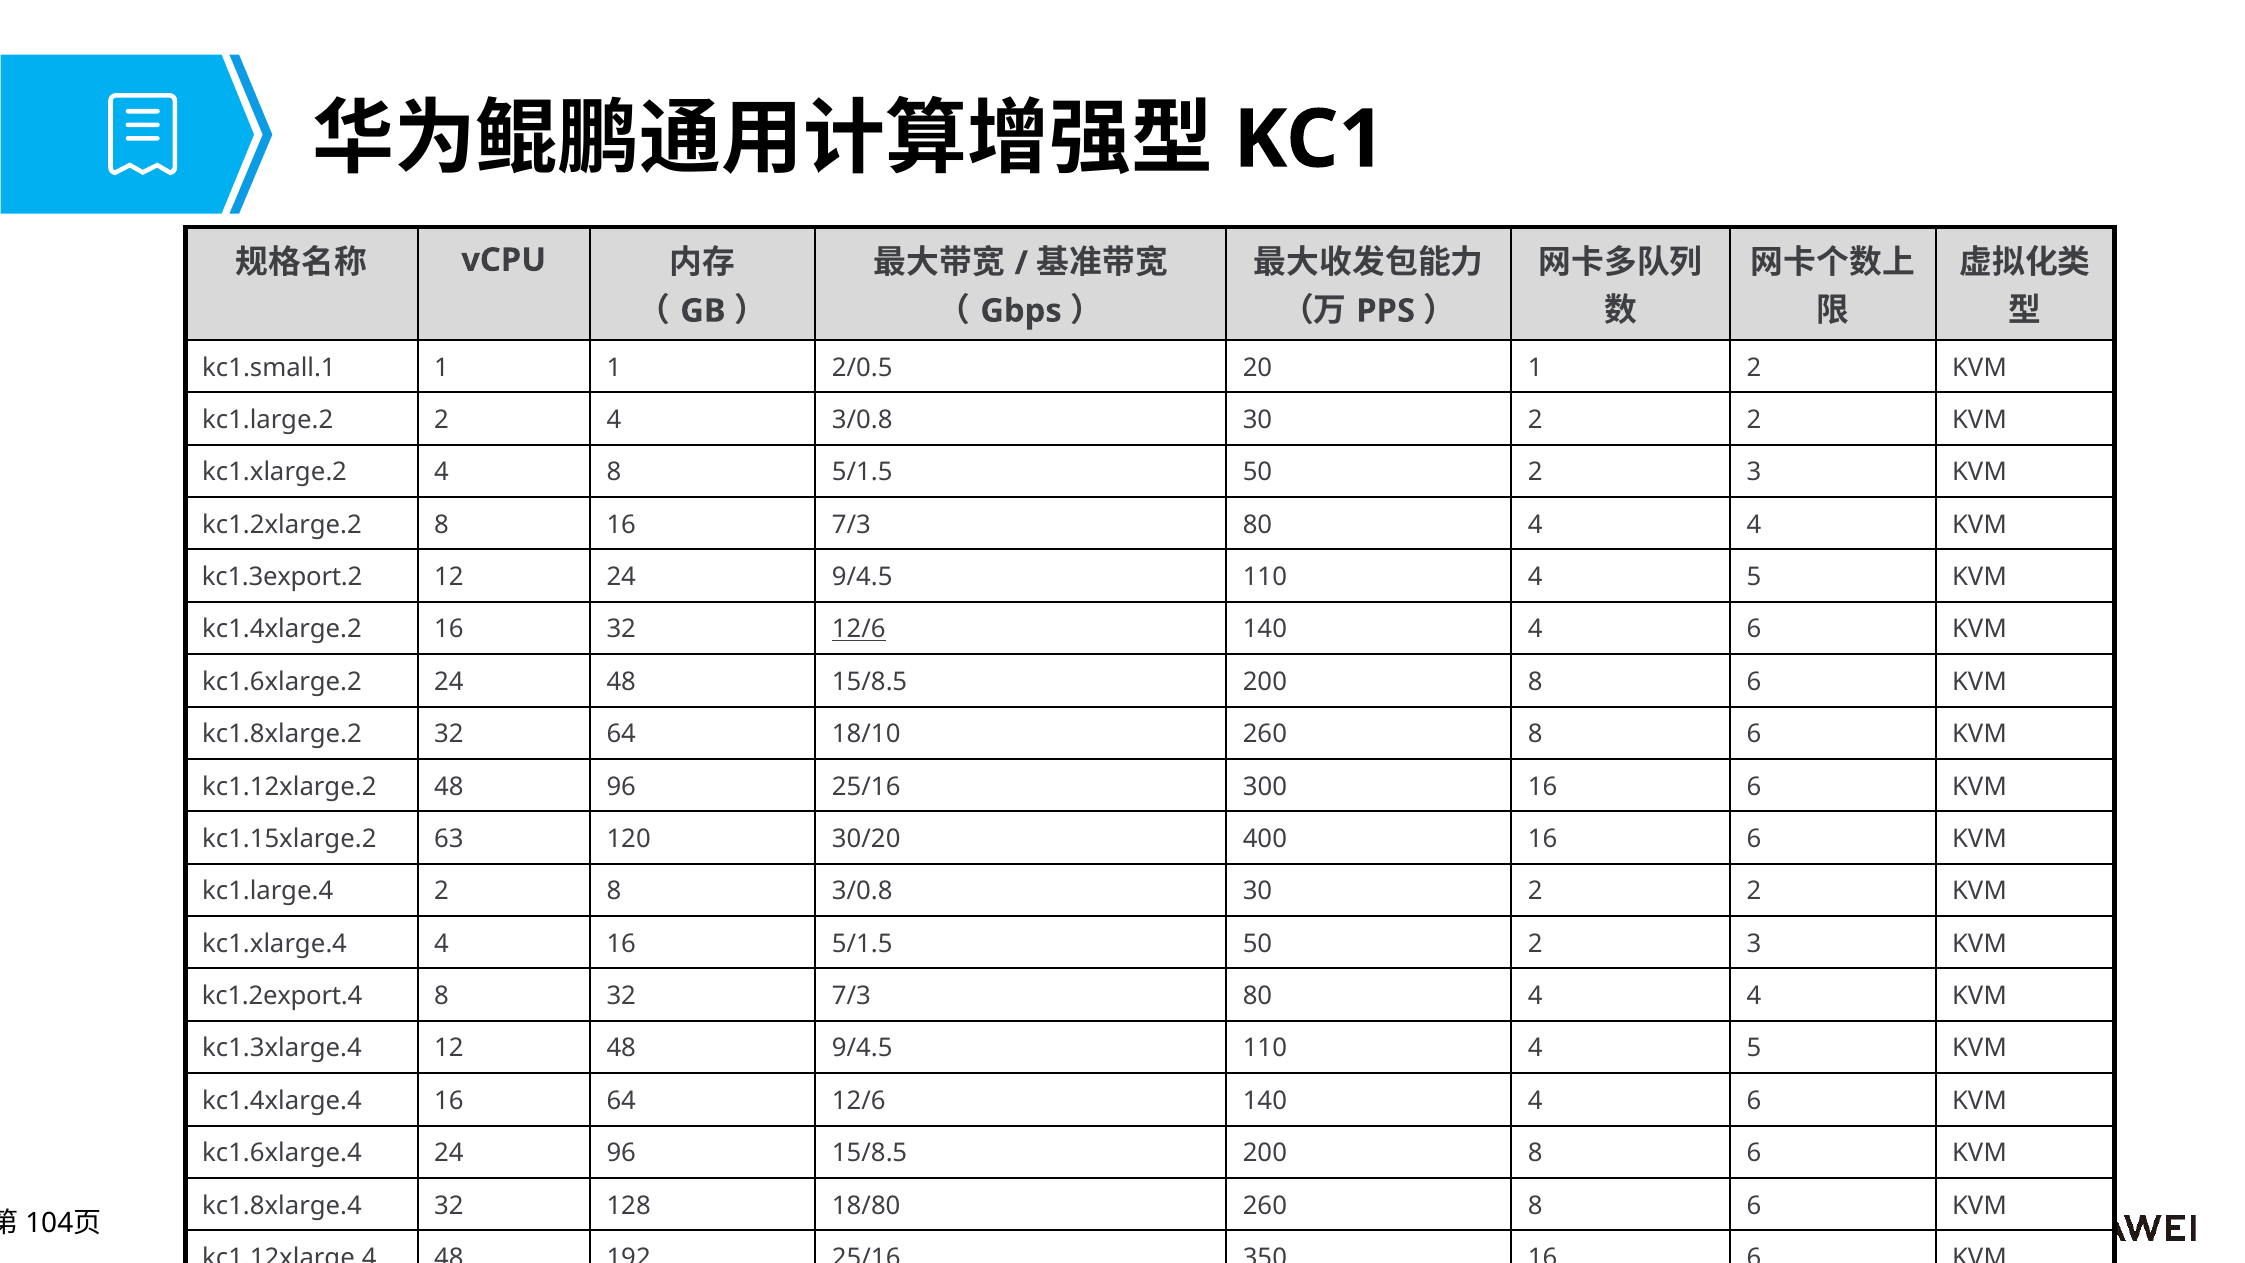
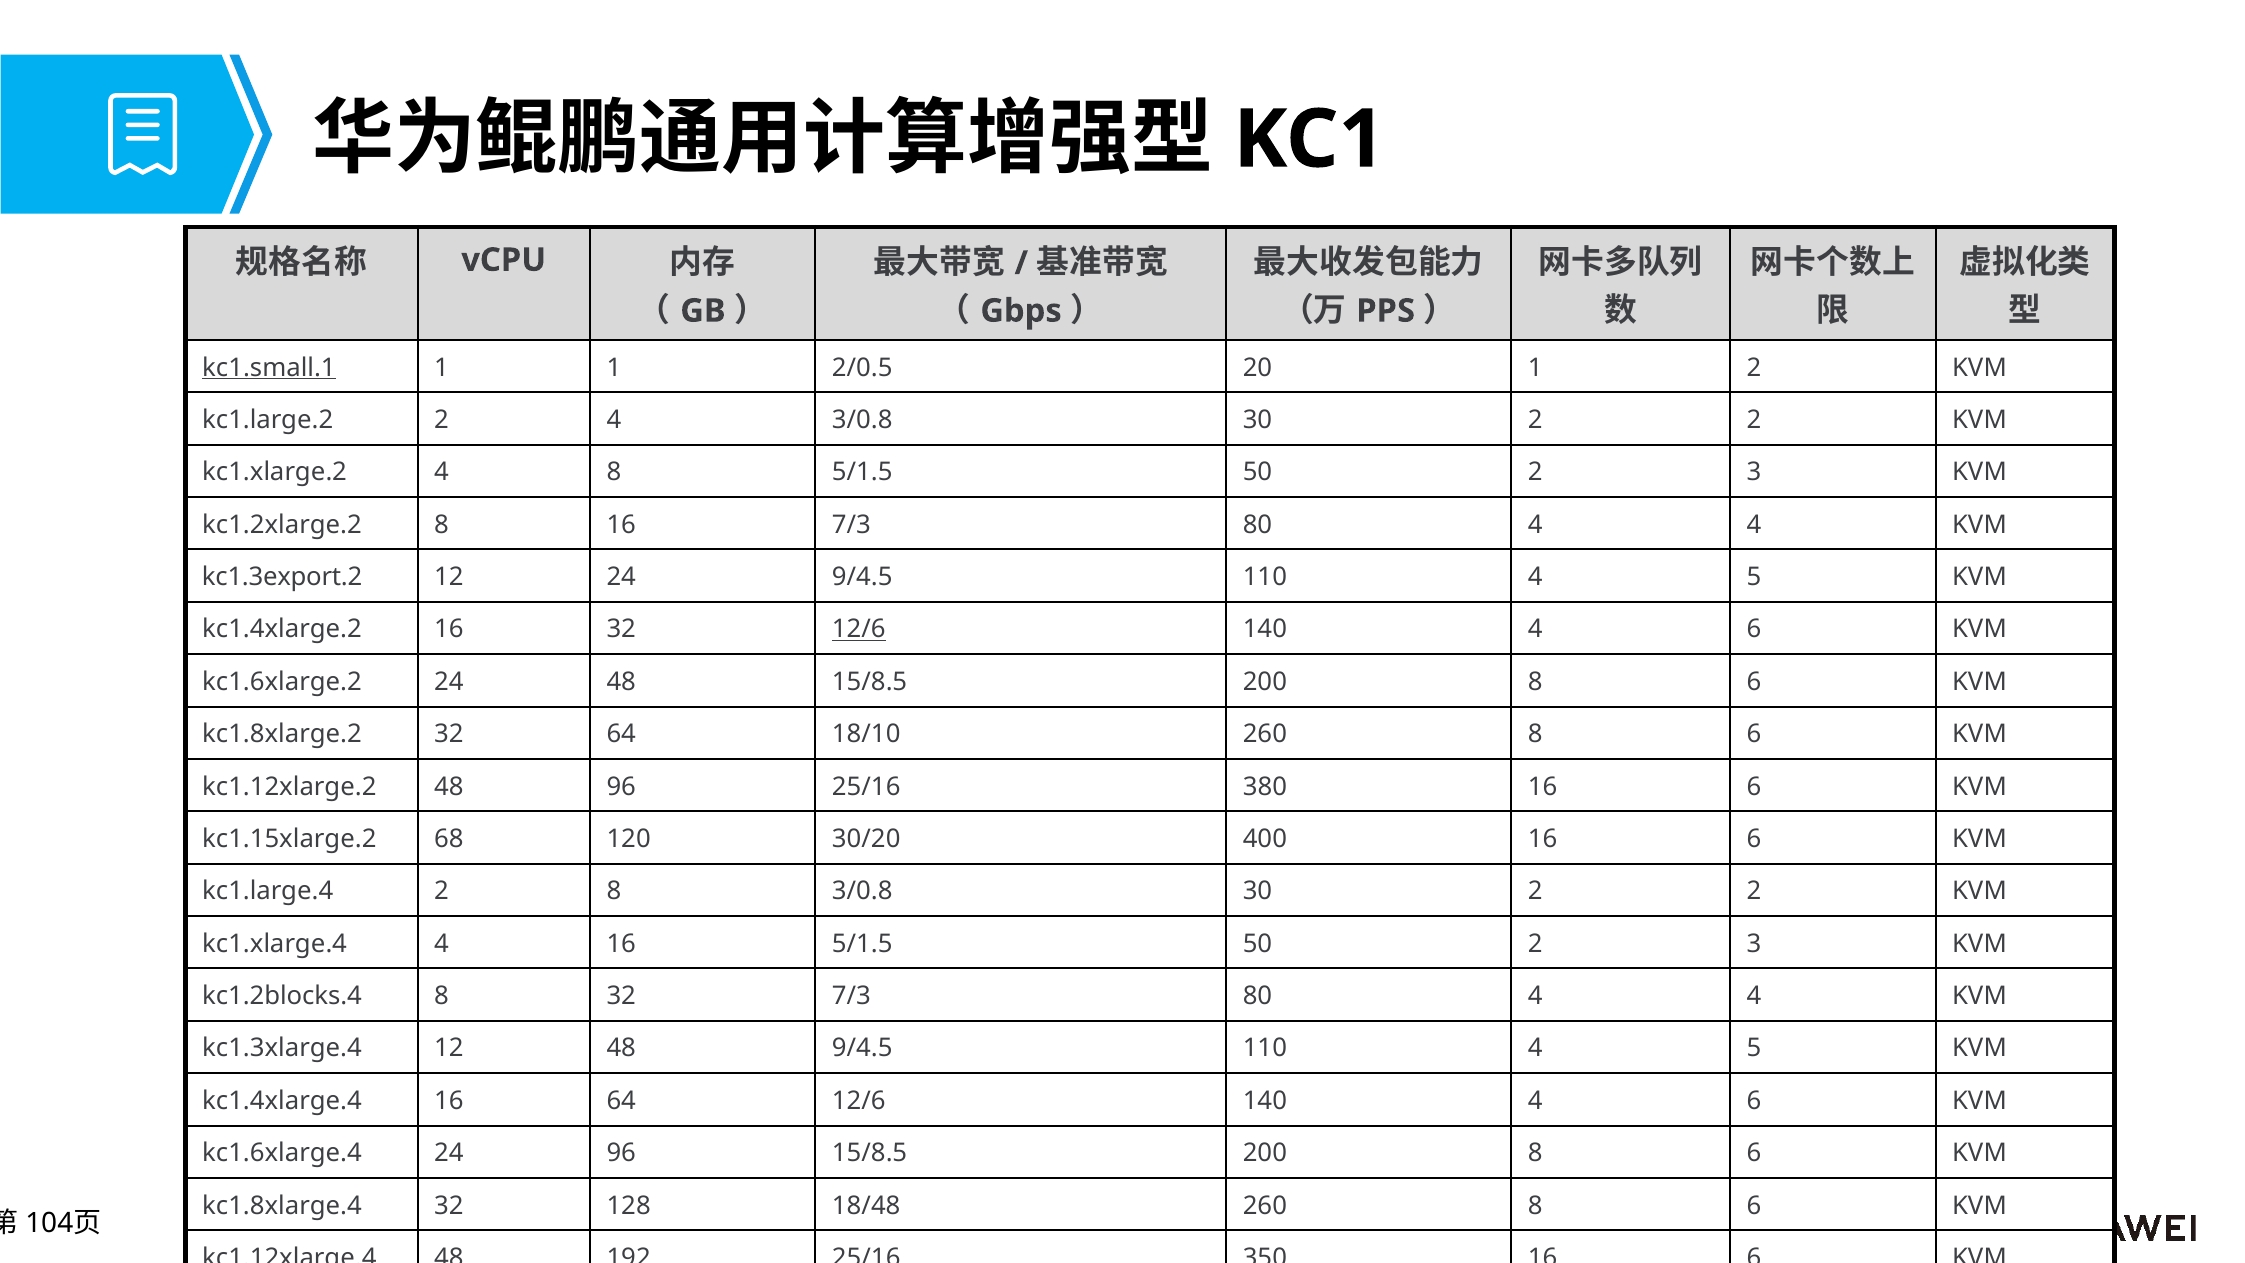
kc1.small.1 underline: none -> present (269, 368)
300: 300 -> 380 (1265, 786)
63: 63 -> 68 (449, 839)
kc1.2export.4: kc1.2export.4 -> kc1.2blocks.4 (282, 996)
18/80: 18/80 -> 18/48 (866, 1205)
